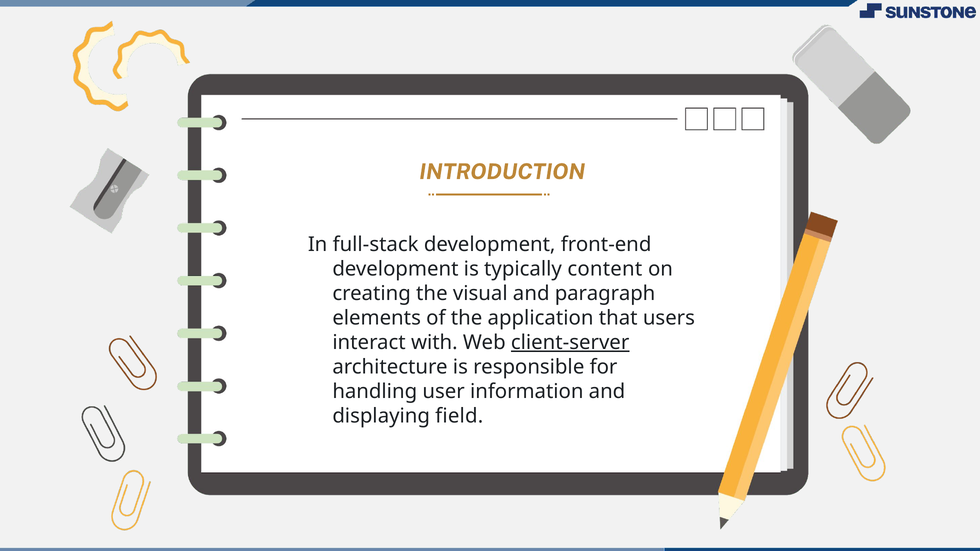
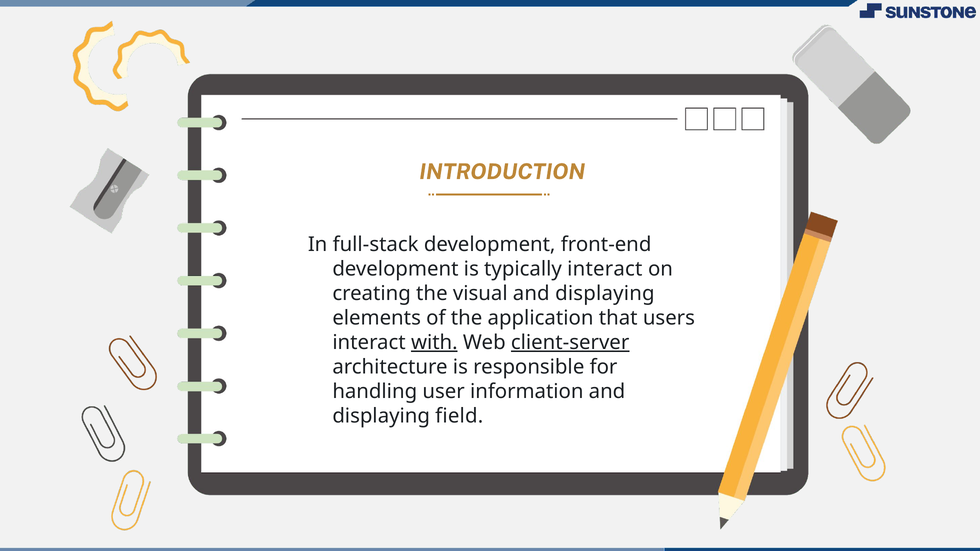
typically content: content -> interact (605, 269)
visual and paragraph: paragraph -> displaying (605, 294)
with underline: none -> present (434, 343)
